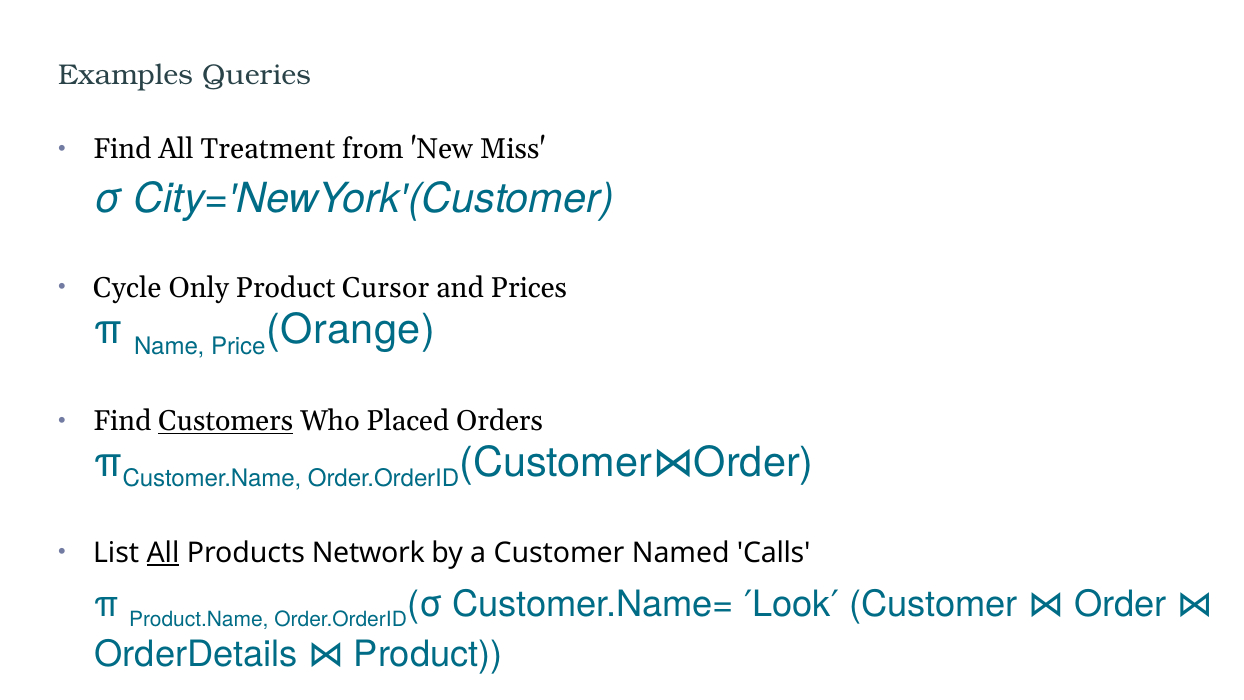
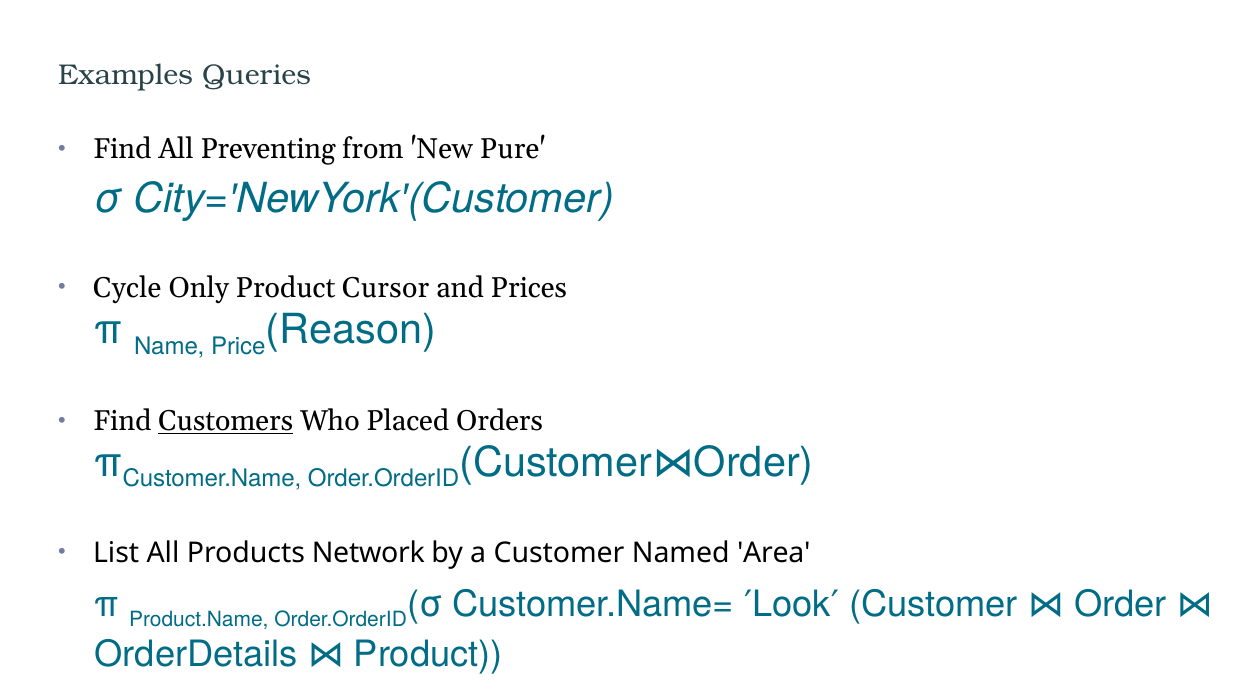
Treatment: Treatment -> Preventing (268, 149)
Miss: Miss -> Pure (513, 149)
Orange: Orange -> Reason (351, 330)
All underline: present -> none (163, 553)
Calls: Calls -> Area (774, 553)
